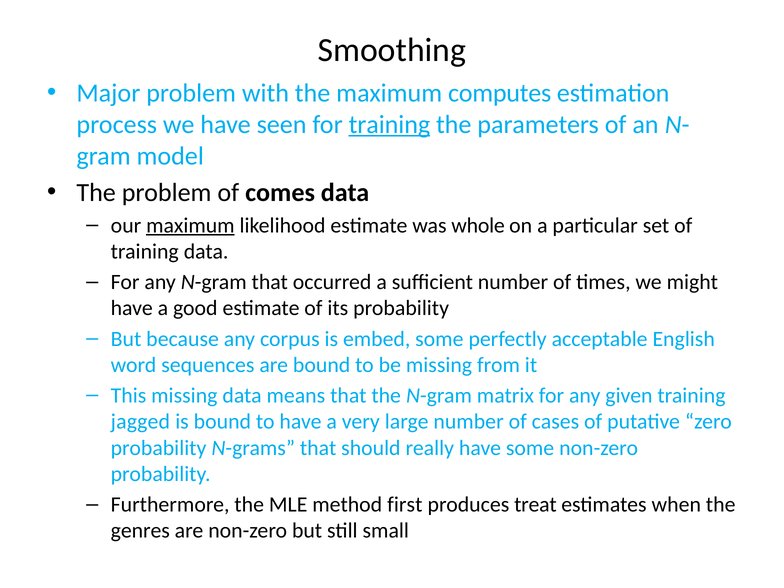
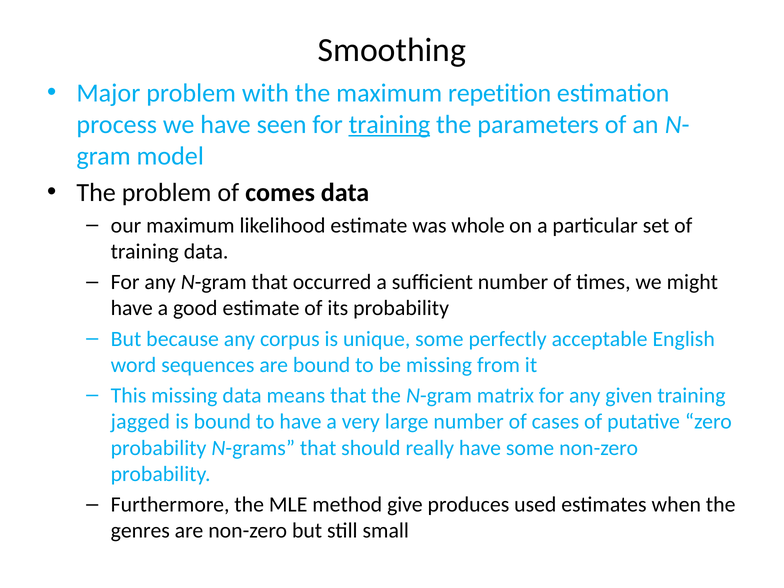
computes: computes -> repetition (500, 93)
maximum underline: present -> none (190, 225)
embed: embed -> unique (377, 339)
first: first -> give (405, 505)
treat: treat -> used (535, 505)
